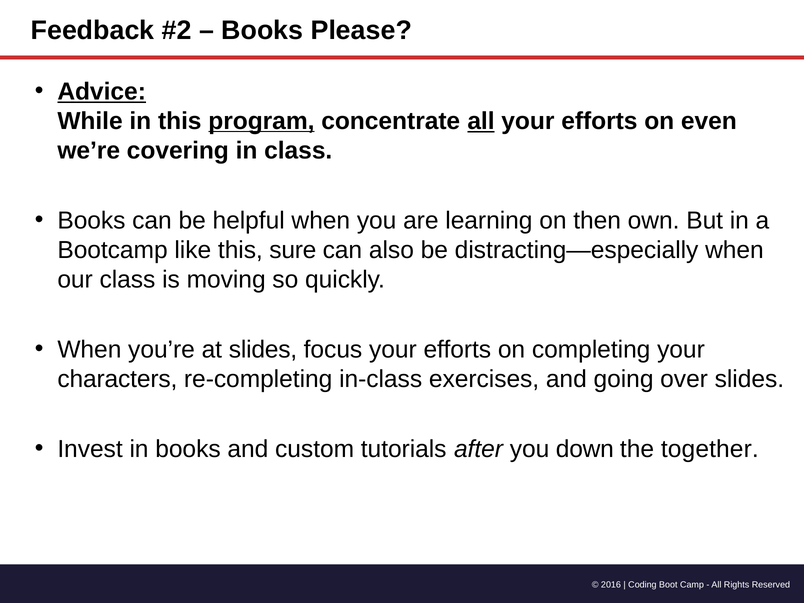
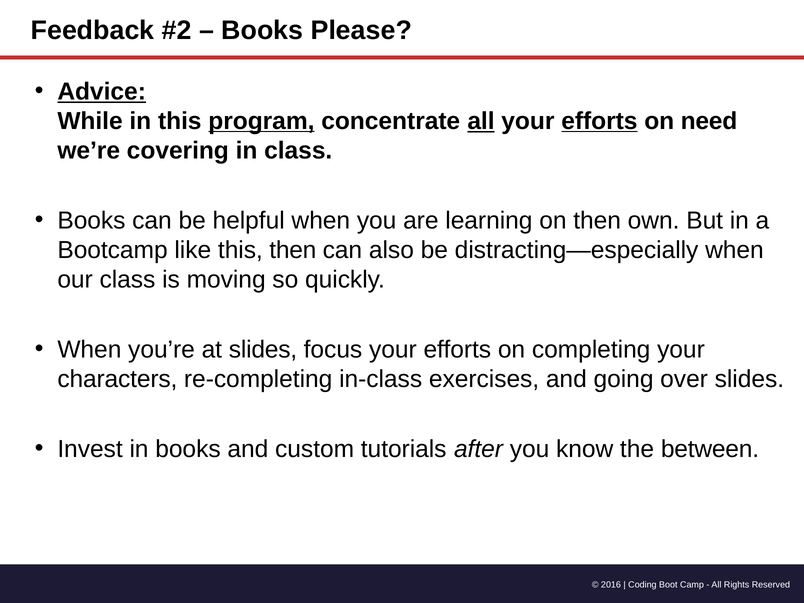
efforts underline: none -> present (599, 121)
even: even -> need (709, 121)
this sure: sure -> then (293, 250)
down: down -> know (585, 449)
together: together -> between (710, 449)
